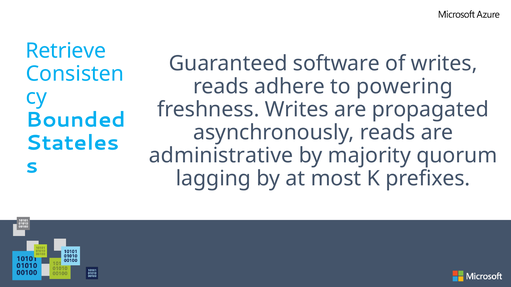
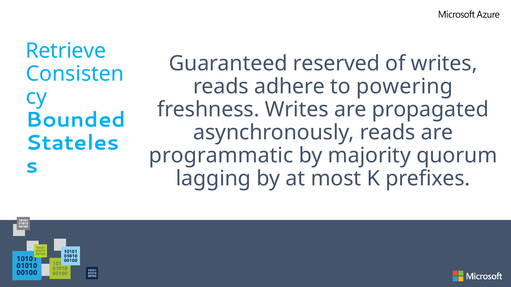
software: software -> reserved (336, 64)
administrative: administrative -> programmatic (221, 156)
